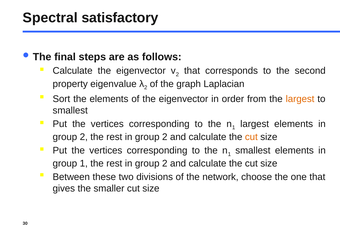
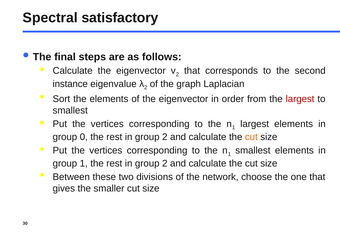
property: property -> instance (70, 84)
largest colour: orange -> red (300, 99)
2: 2 -> 0 (84, 137)
